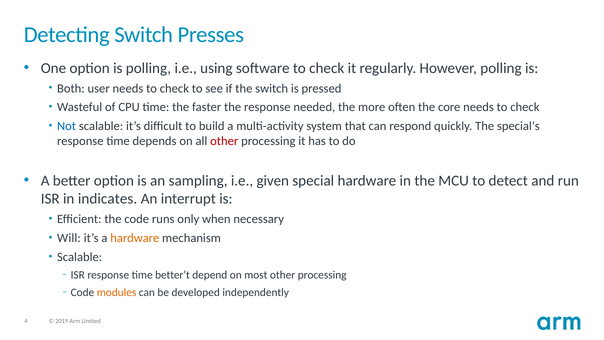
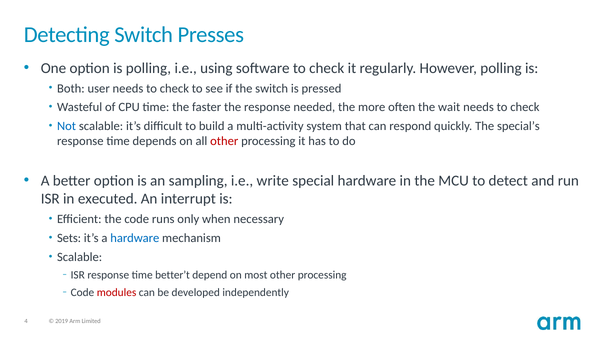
core: core -> wait (449, 107)
given: given -> write (273, 181)
indicates: indicates -> executed (108, 199)
Will: Will -> Sets (69, 238)
hardware colour: orange -> blue (135, 238)
modules colour: orange -> red (117, 292)
